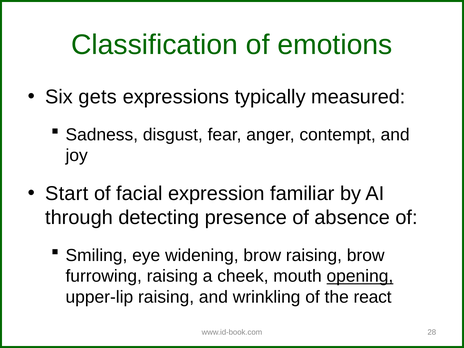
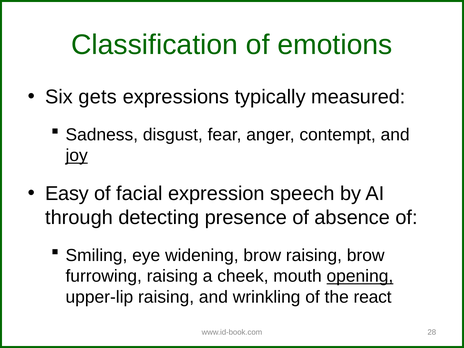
joy underline: none -> present (77, 156)
Start: Start -> Easy (67, 194)
familiar: familiar -> speech (302, 194)
